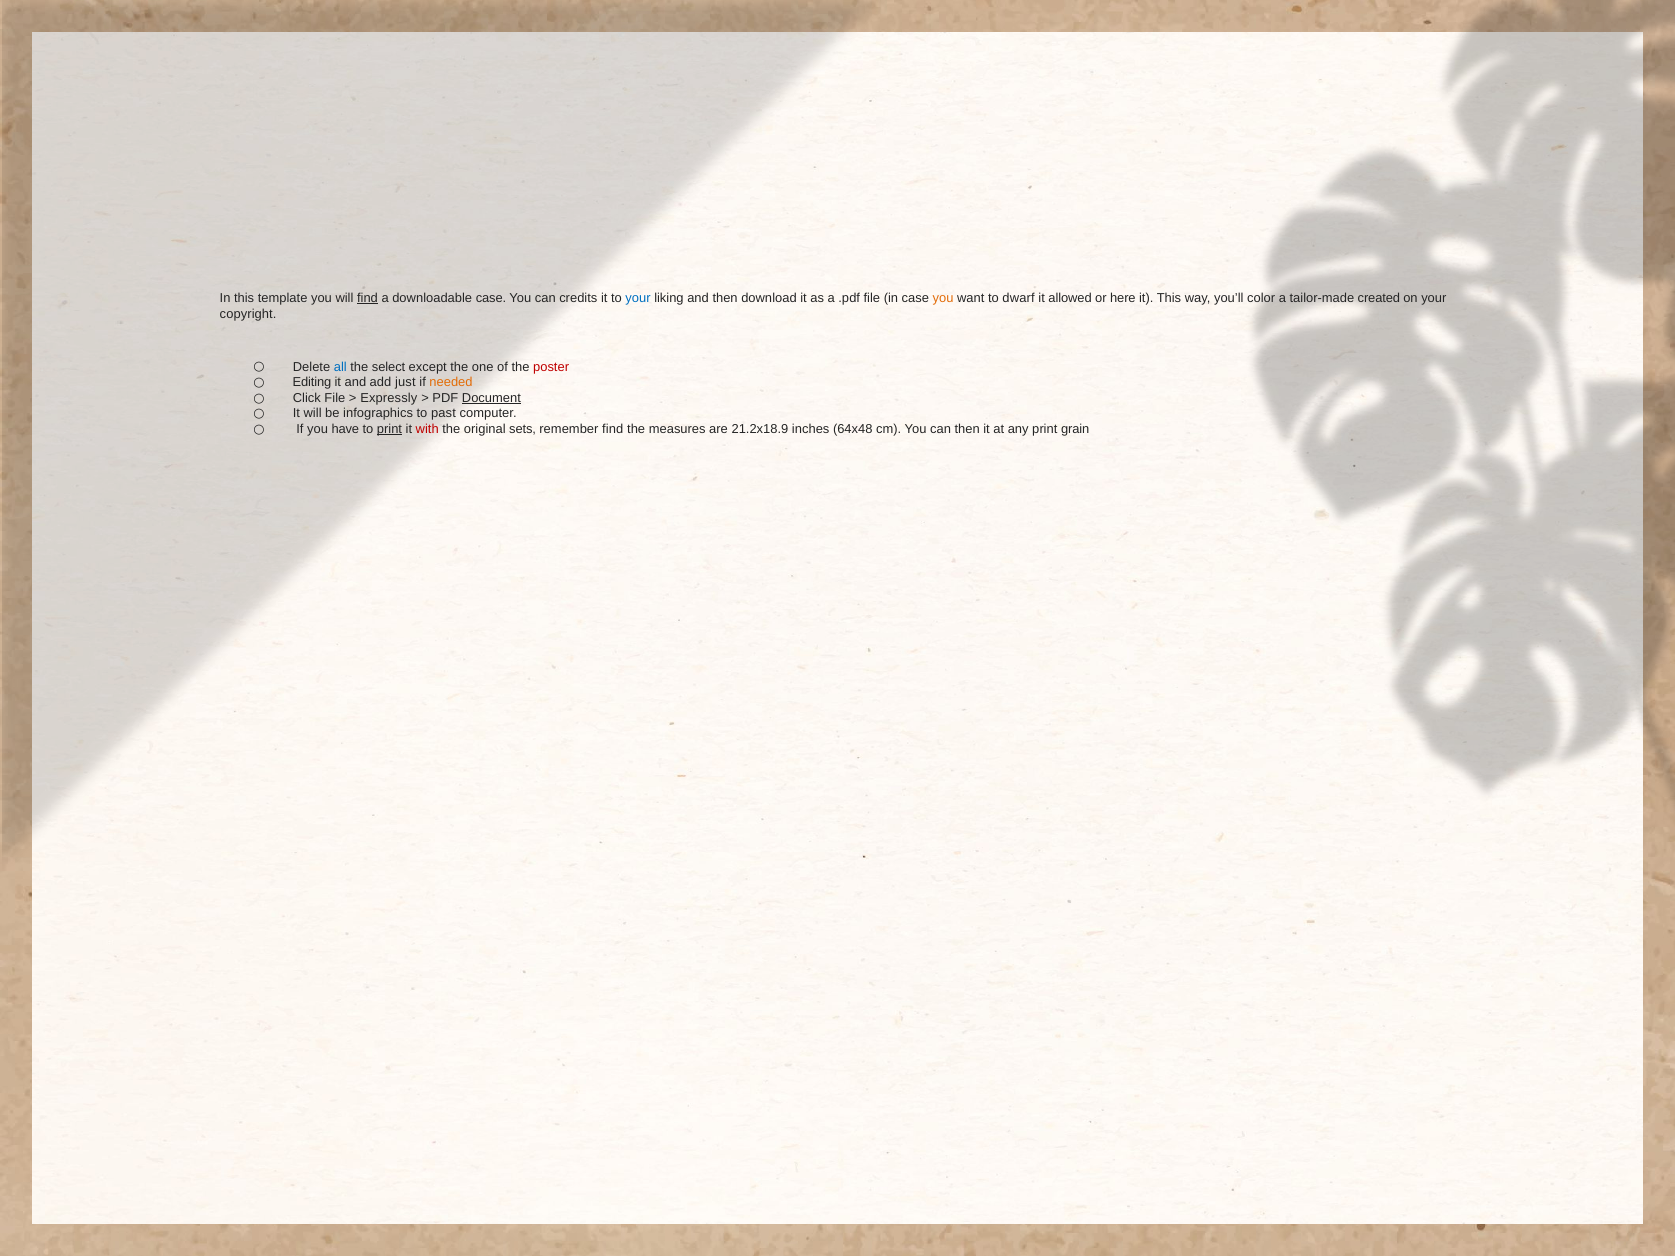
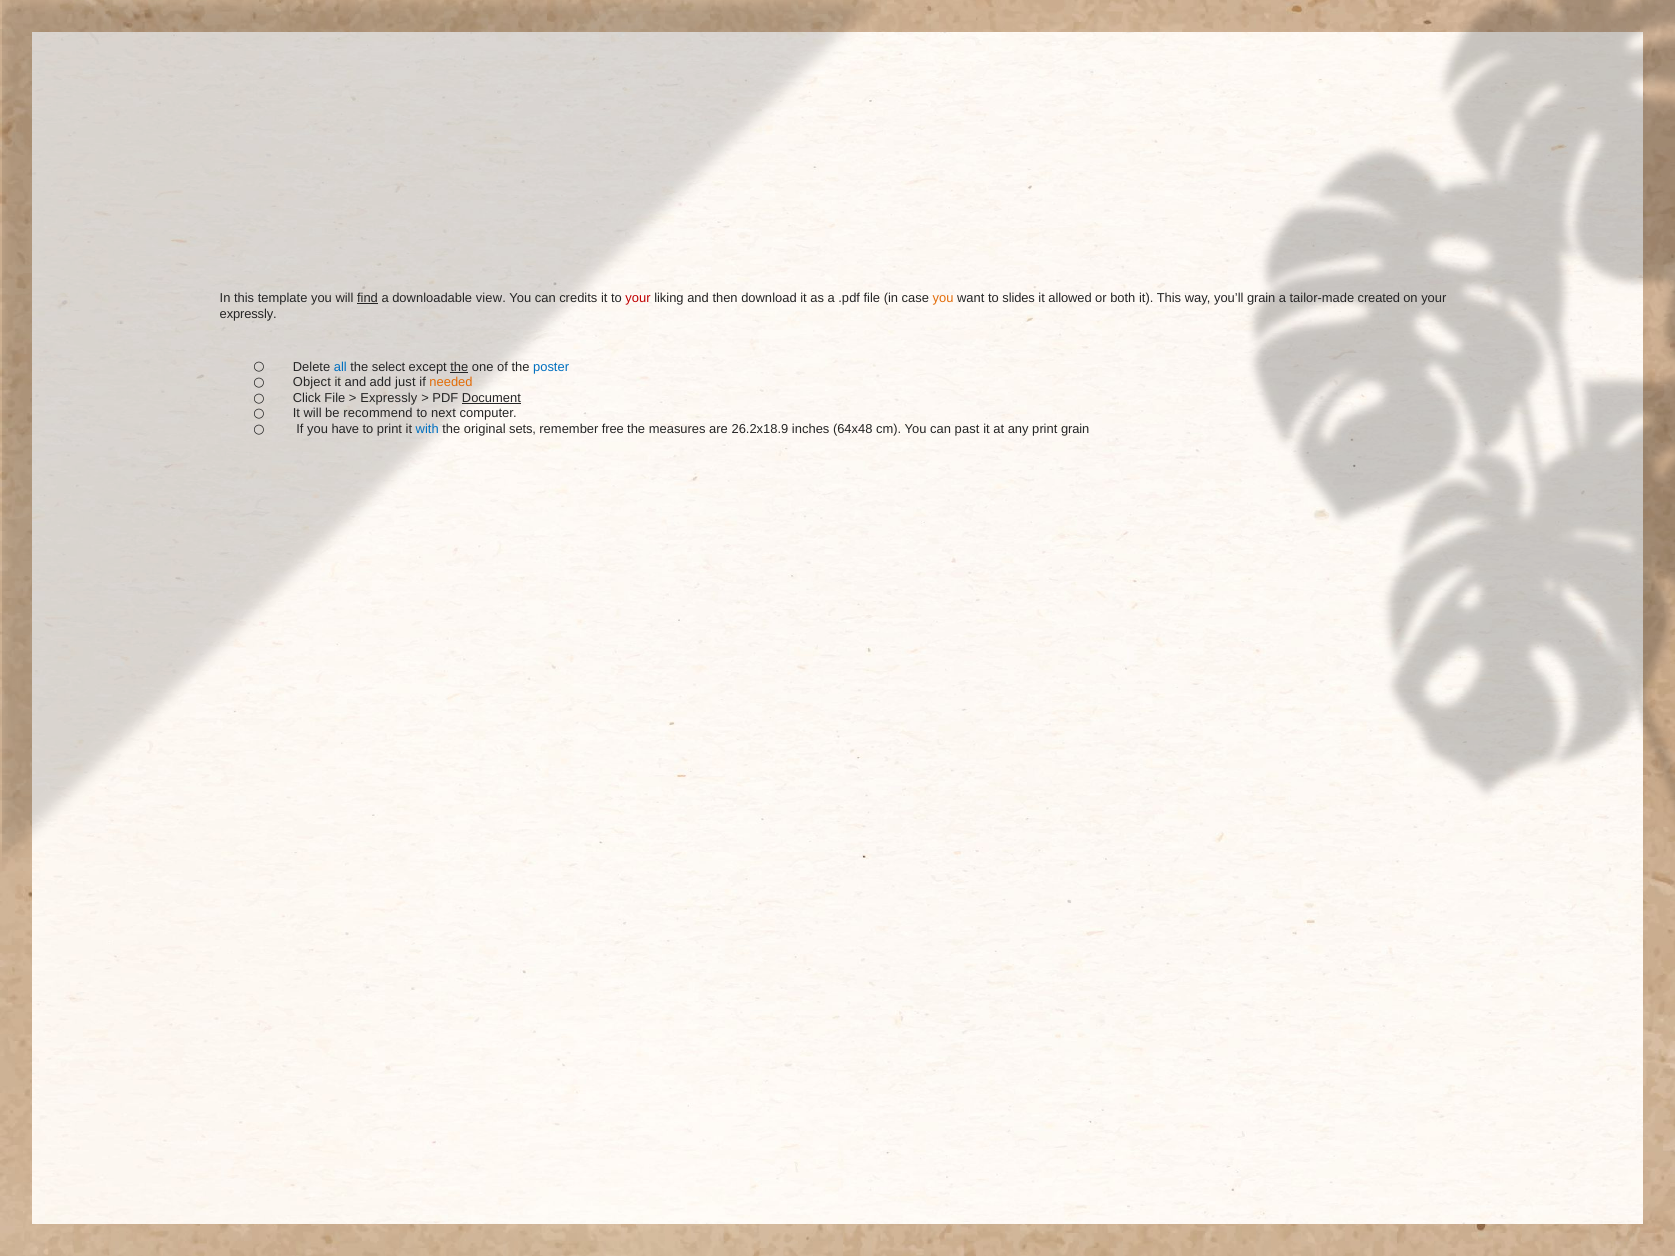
downloadable case: case -> view (491, 298)
your colour: blue -> red (638, 298)
dwarf: dwarf -> slides (1019, 298)
here: here -> both (1123, 298)
you’ll color: color -> grain (1261, 298)
copyright: copyright -> expressly (248, 314)
the underline: none -> present (459, 367)
poster colour: red -> blue (551, 367)
Editing: Editing -> Object (312, 383)
infographics: infographics -> recommend (378, 414)
past: past -> next (443, 414)
print underline: present -> none (389, 429)
with colour: red -> blue (427, 429)
remember find: find -> free (613, 429)
21.2x18.9: 21.2x18.9 -> 26.2x18.9 (760, 429)
can then: then -> past (967, 429)
